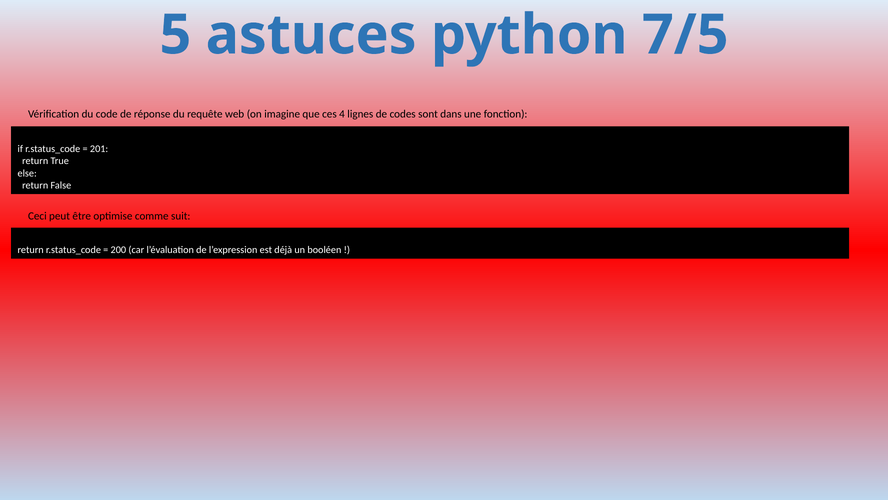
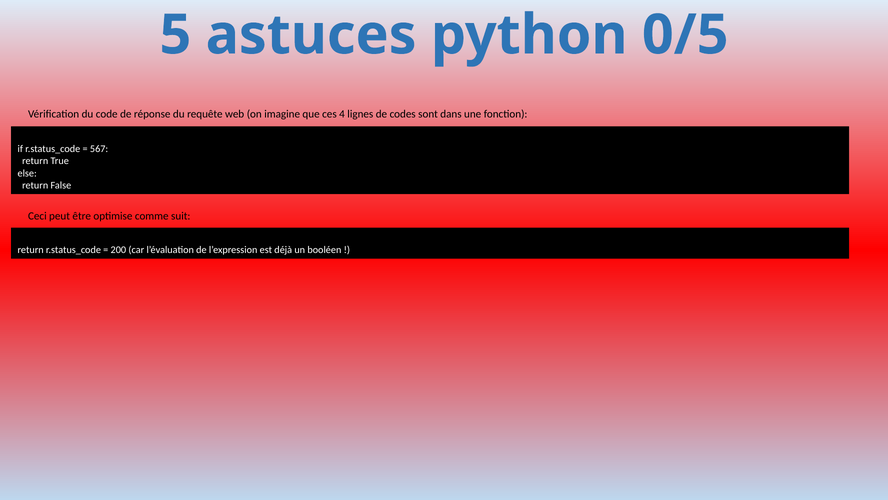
7/5: 7/5 -> 0/5 (685, 35)
201: 201 -> 567 (99, 149)
